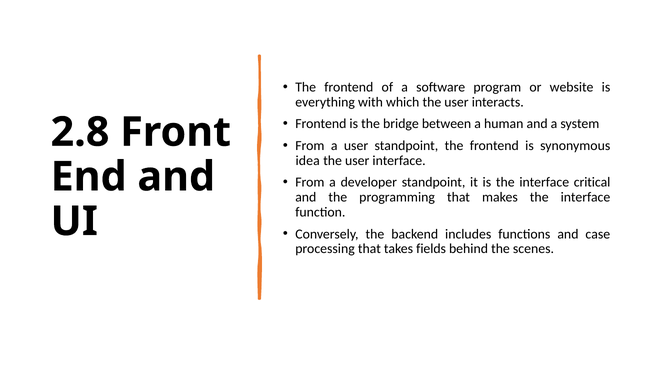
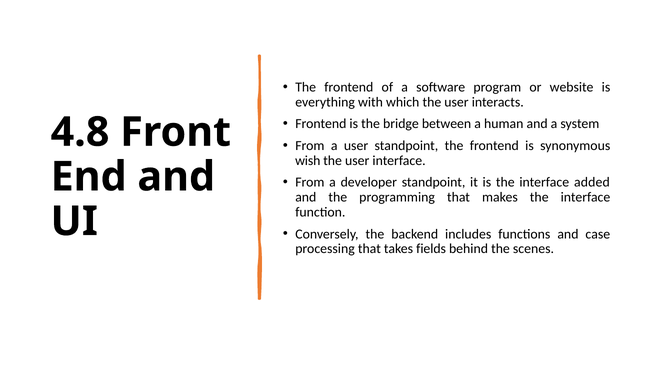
2.8: 2.8 -> 4.8 (80, 132)
idea: idea -> wish (308, 160)
critical: critical -> added (592, 182)
